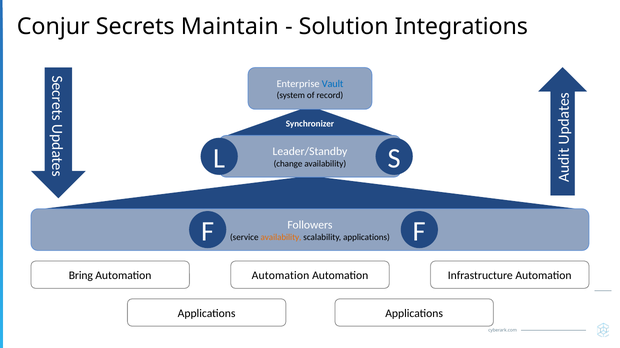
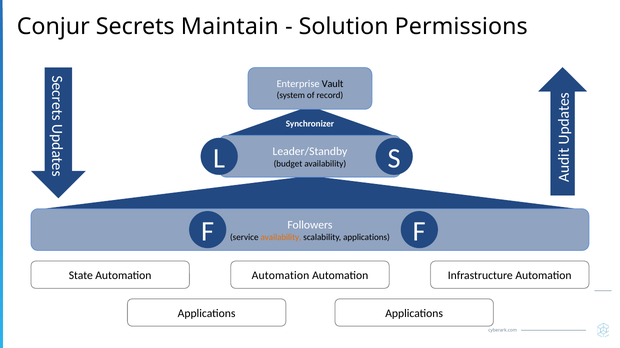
Integrations: Integrations -> Permissions (461, 27)
Vault colour: blue -> black (333, 84)
change: change -> budget (288, 164)
Bring: Bring -> State (81, 276)
